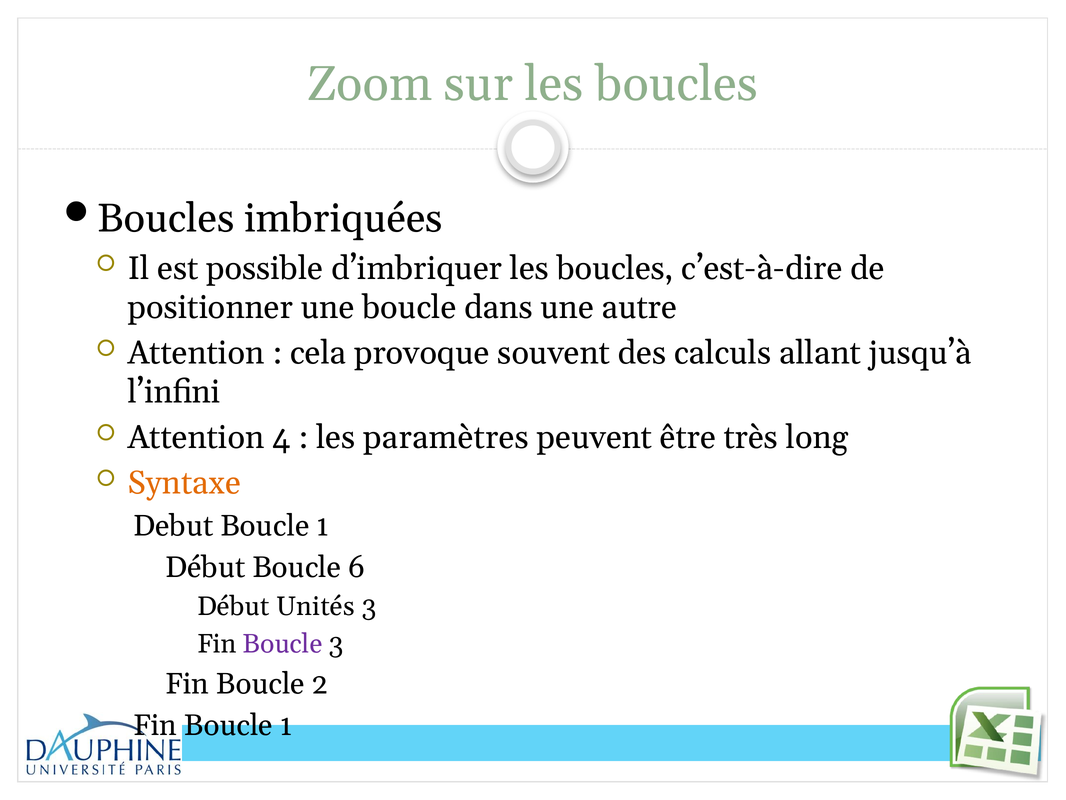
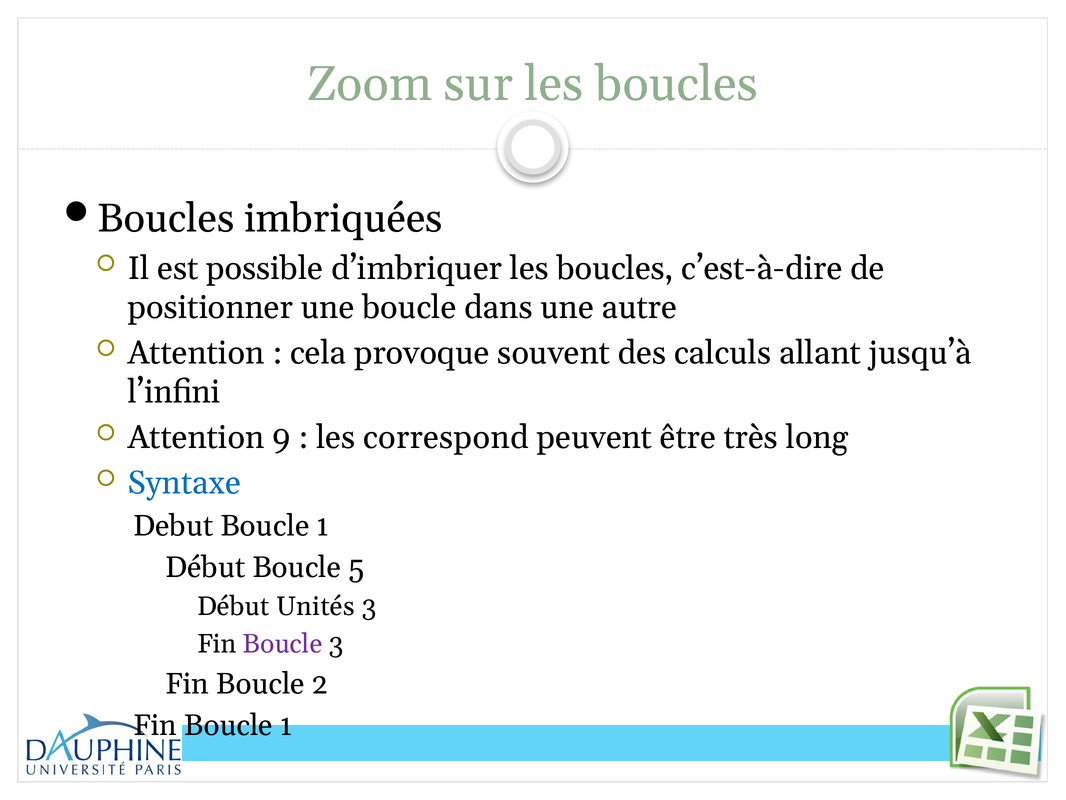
4: 4 -> 9 (281, 437)
paramètres: paramètres -> correspond (446, 437)
Syntaxe colour: orange -> blue (184, 483)
6: 6 -> 5 (357, 567)
